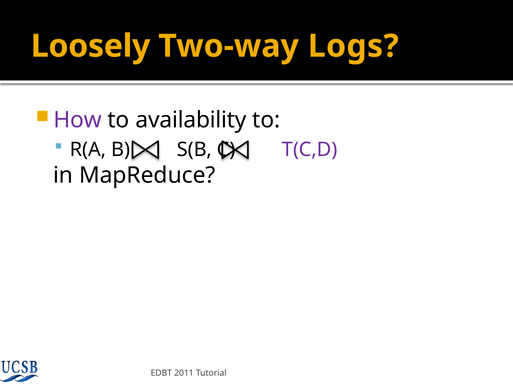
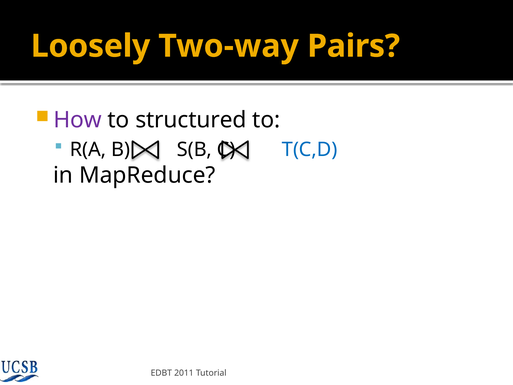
Logs: Logs -> Pairs (354, 46)
availability: availability -> structured (191, 120)
T(C,D colour: purple -> blue (310, 149)
